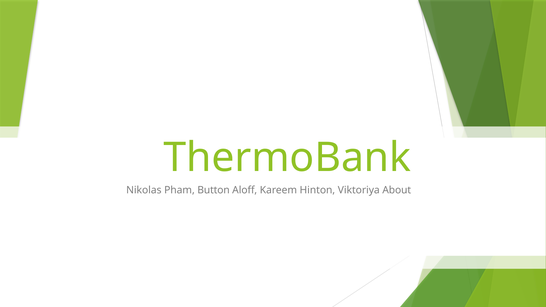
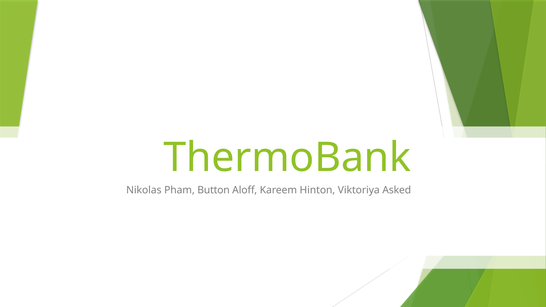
About: About -> Asked (397, 190)
